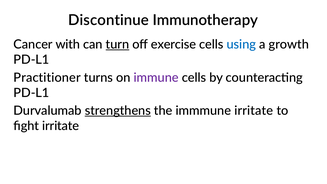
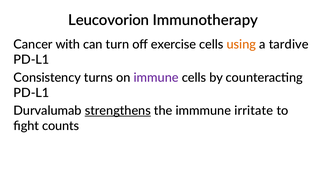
Discontinue: Discontinue -> Leucovorion (109, 20)
turn underline: present -> none (117, 45)
using colour: blue -> orange (241, 45)
growth: growth -> tardive (289, 45)
Practitioner: Practitioner -> Consistency (47, 78)
fight irritate: irritate -> counts (61, 126)
